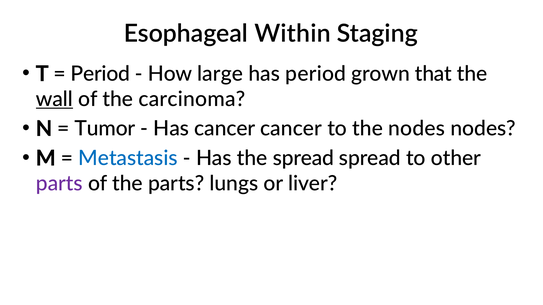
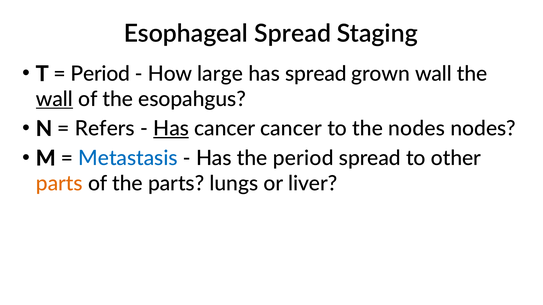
Esophageal Within: Within -> Spread (293, 34)
has period: period -> spread (316, 74)
grown that: that -> wall (433, 74)
carcinoma: carcinoma -> esopahgus (192, 99)
Tumor: Tumor -> Refers (105, 129)
Has underline: none -> present (171, 129)
the spread: spread -> period (303, 158)
parts colour: purple -> orange (59, 184)
